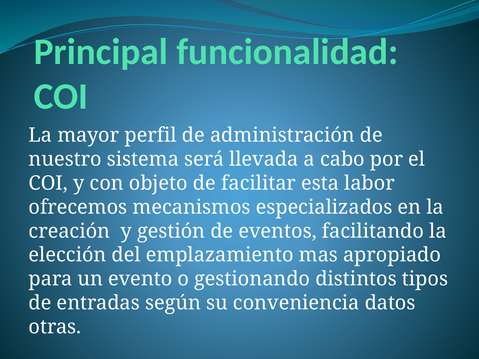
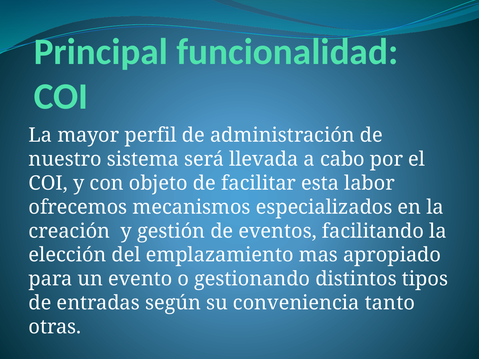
datos: datos -> tanto (390, 303)
